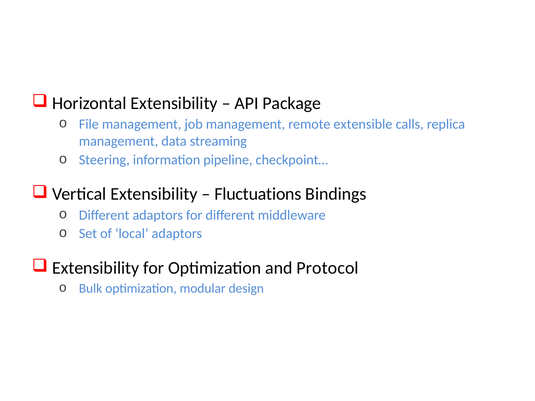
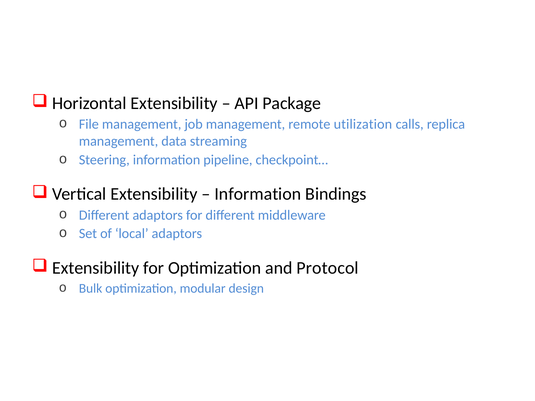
extensible: extensible -> utilization (363, 124)
Fluctuations: Fluctuations -> Information (258, 194)
